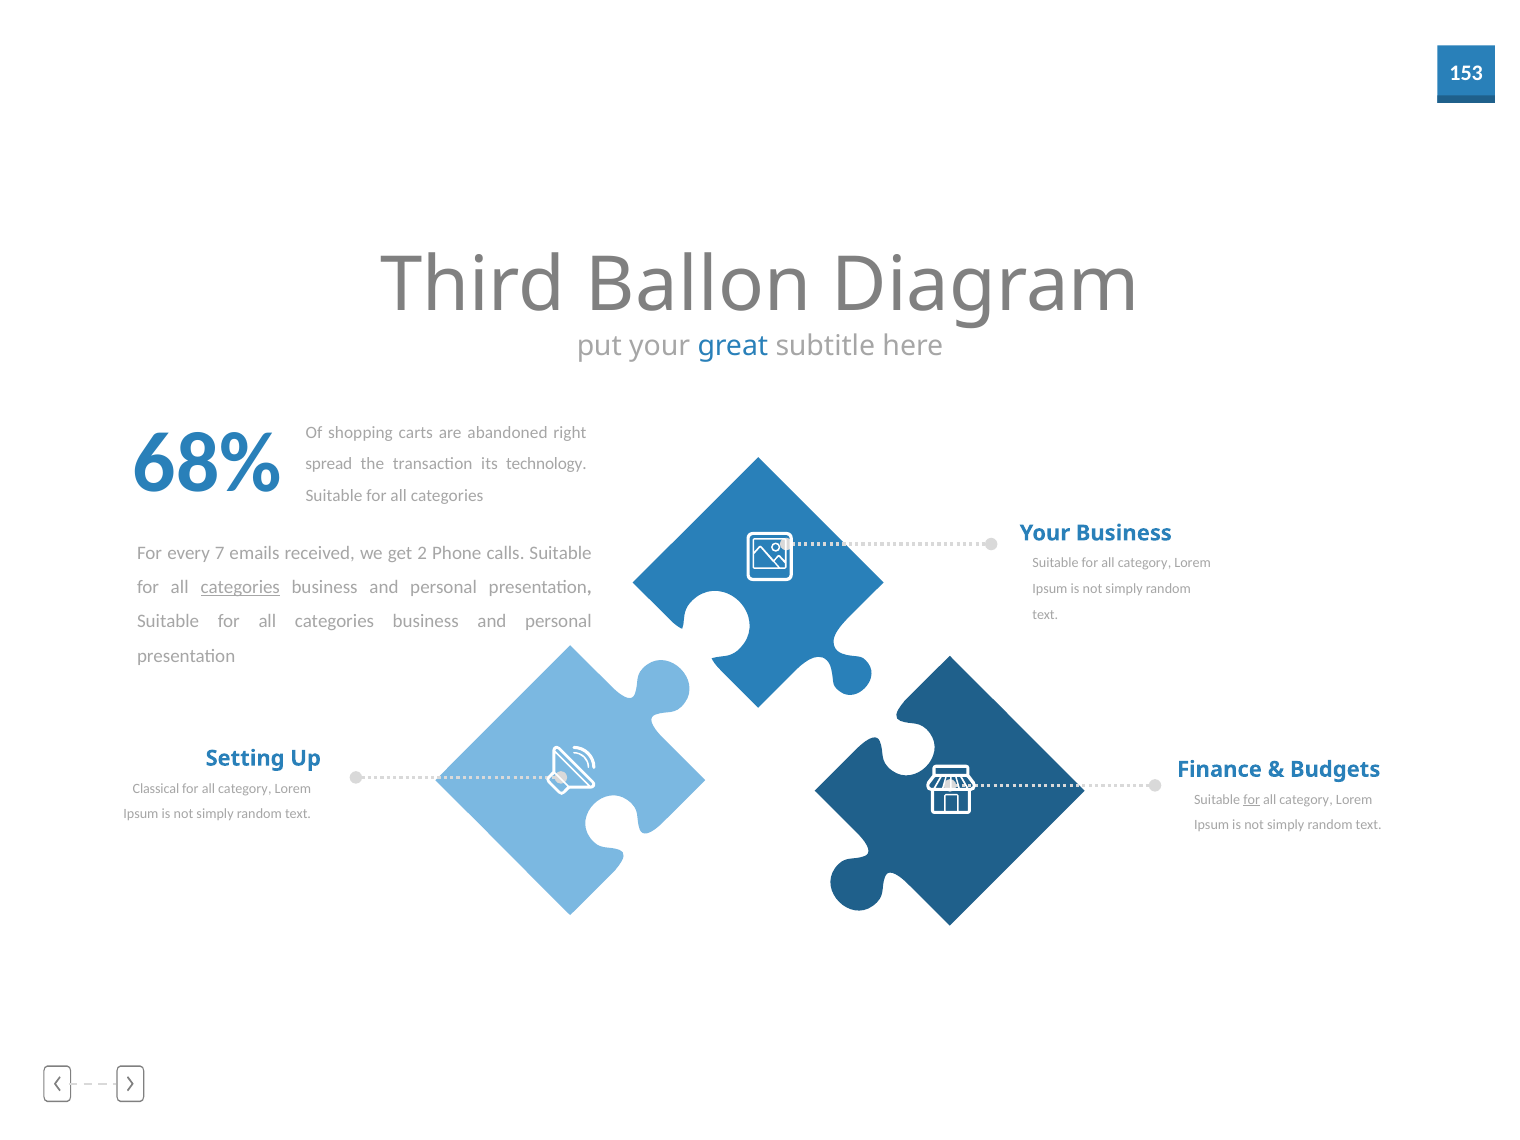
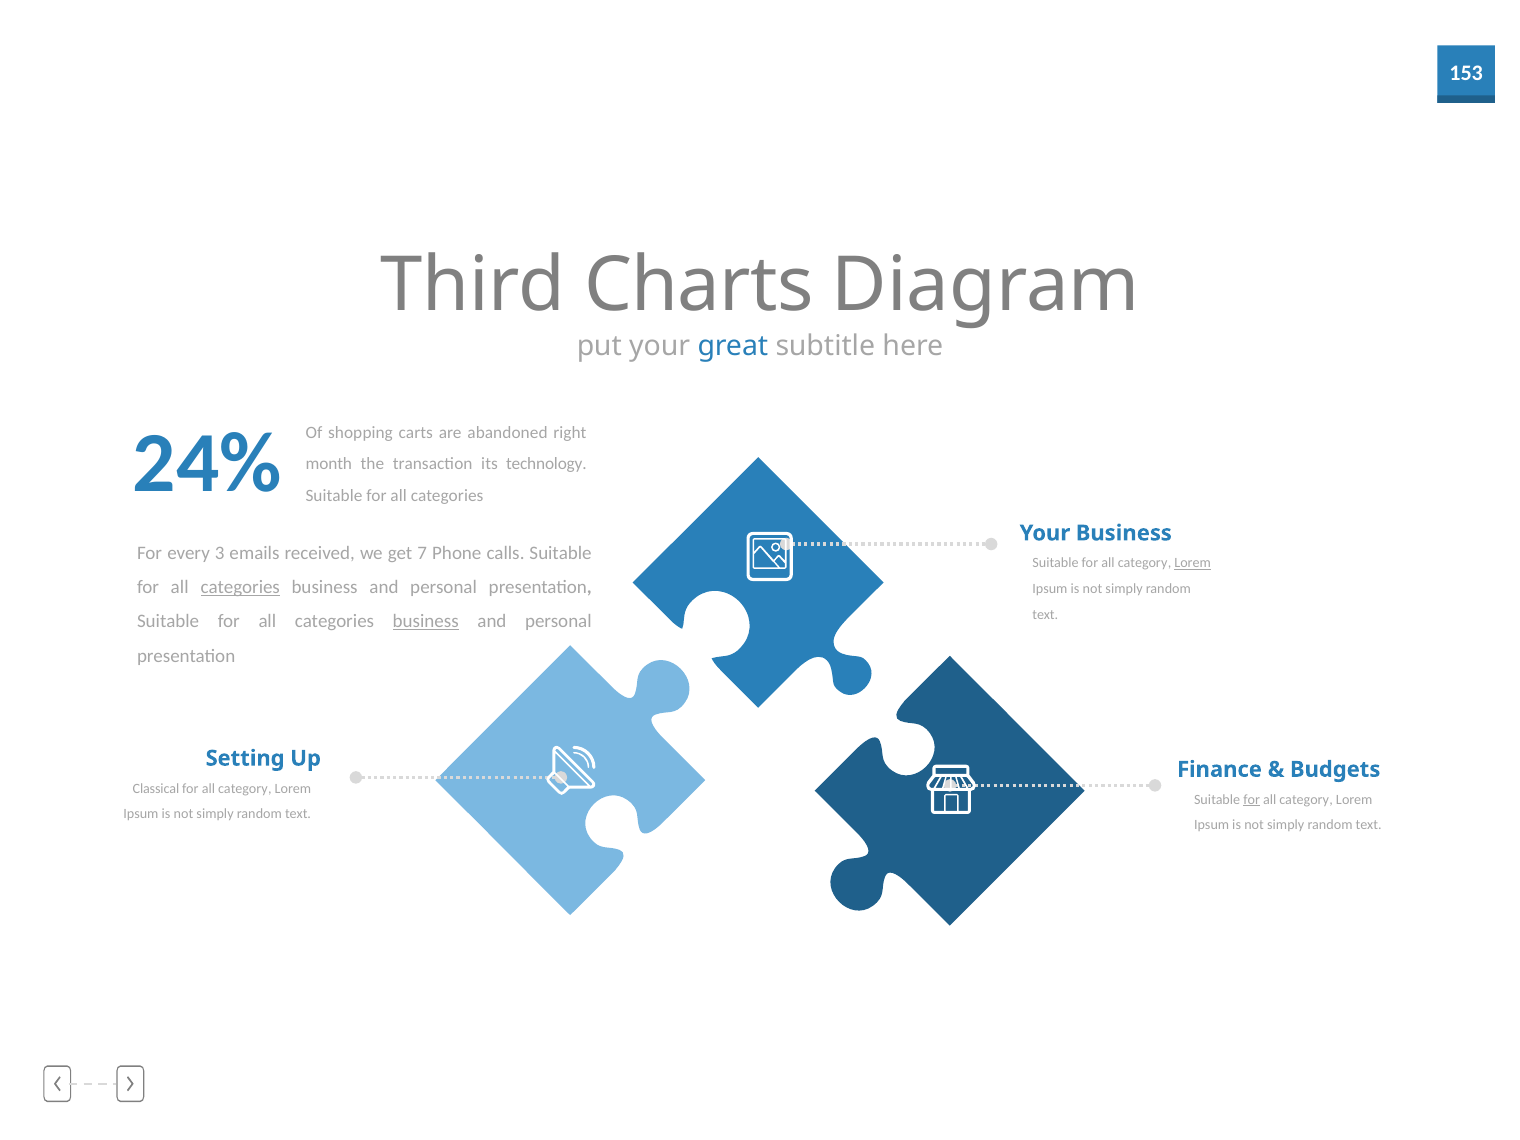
Ballon: Ballon -> Charts (699, 286)
68%: 68% -> 24% (207, 464)
spread: spread -> month (329, 464)
7: 7 -> 3 (220, 553)
2: 2 -> 7 (422, 553)
Lorem underline: none -> present (1193, 563)
business underline: none -> present (426, 622)
